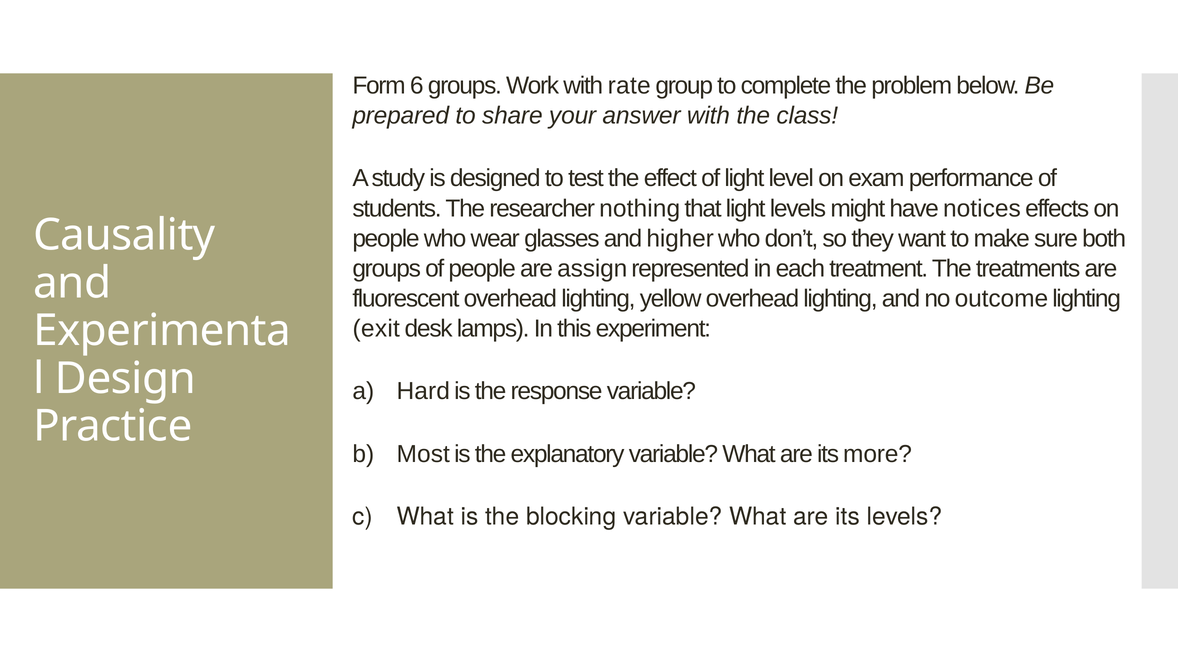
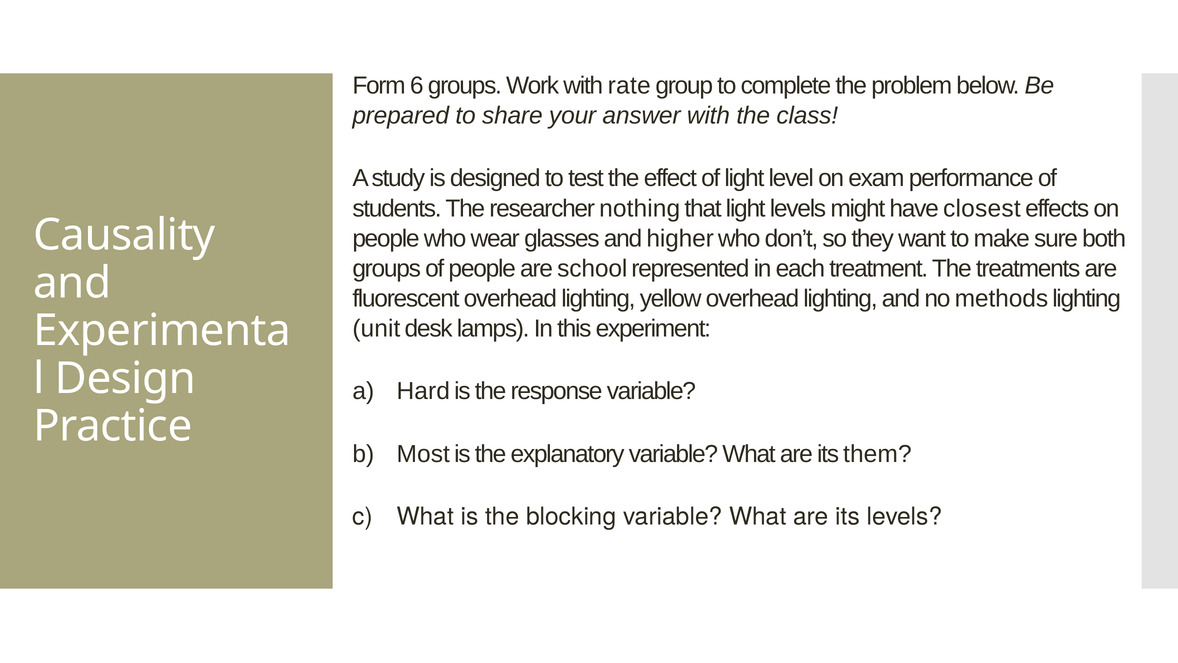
notices: notices -> closest (982, 208)
assign: assign -> school (592, 268)
outcome: outcome -> methods (1001, 298)
exit: exit -> unit (376, 328)
more: more -> them (877, 454)
